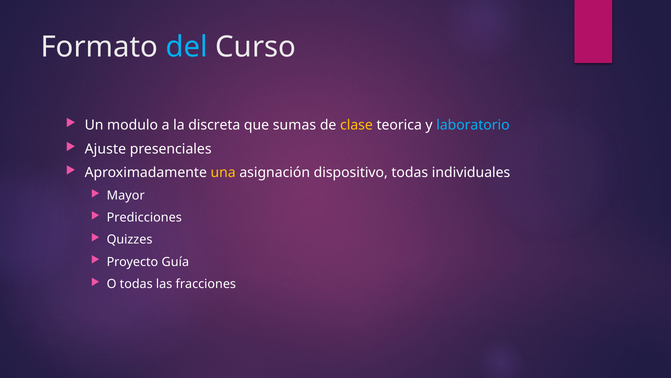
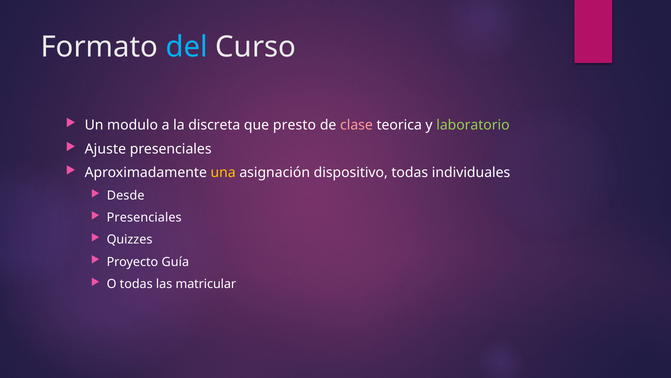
sumas: sumas -> presto (294, 125)
clase colour: yellow -> pink (356, 125)
laboratorio colour: light blue -> light green (473, 125)
Mayor: Mayor -> Desde (126, 195)
Predicciones: Predicciones -> Presenciales (144, 217)
fracciones: fracciones -> matricular (206, 284)
